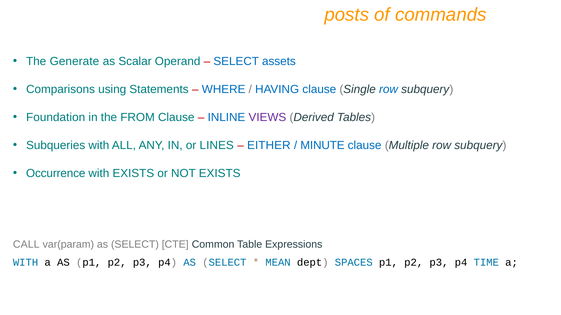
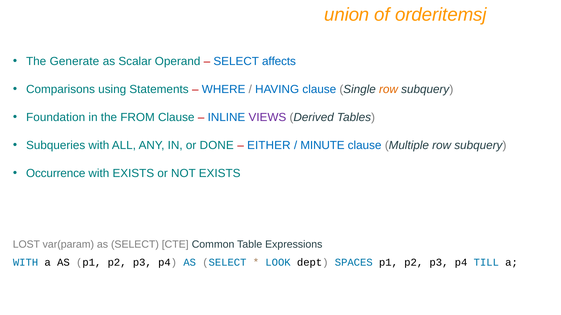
posts: posts -> union (347, 15)
commands: commands -> orderitemsj (441, 15)
assets: assets -> affects (279, 61)
row colour: blue -> orange (388, 89)
LINES: LINES -> DONE (217, 145)
CALL: CALL -> LOST (26, 245)
MEAN: MEAN -> LOOK (278, 263)
TIME: TIME -> TILL (486, 263)
